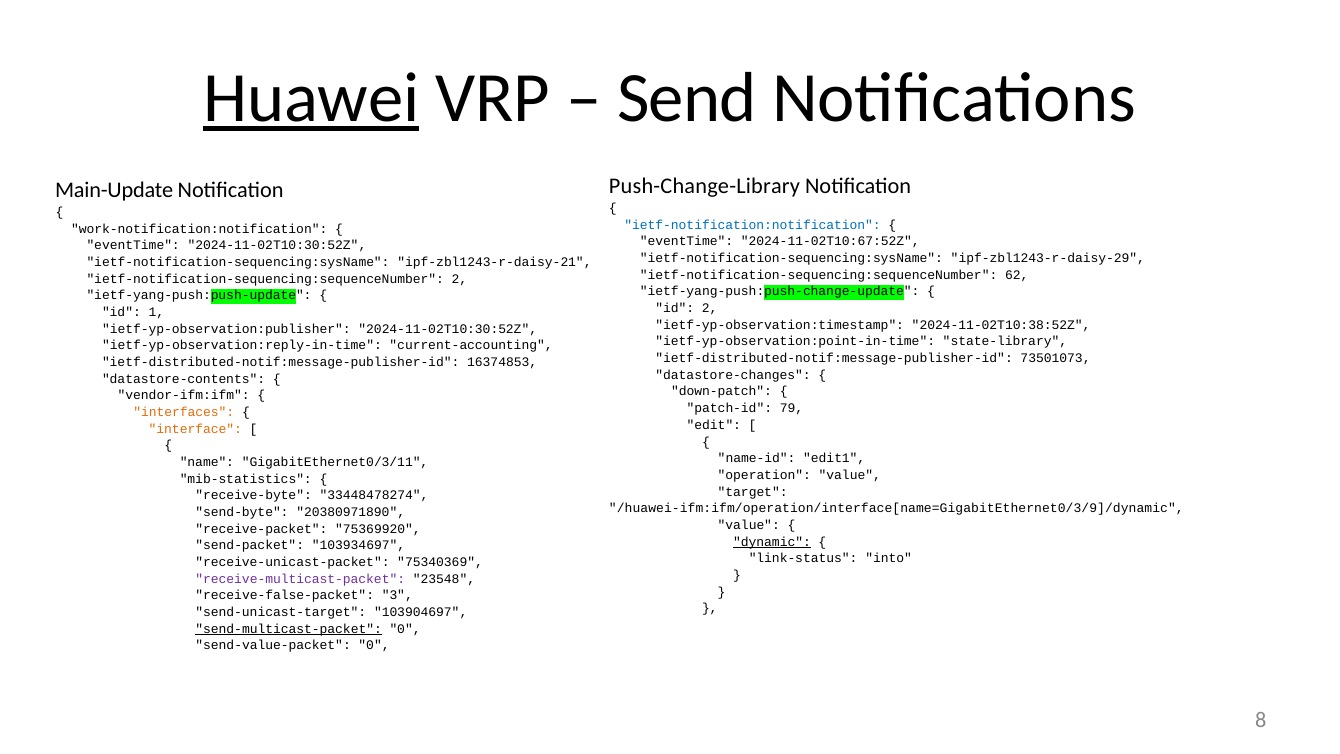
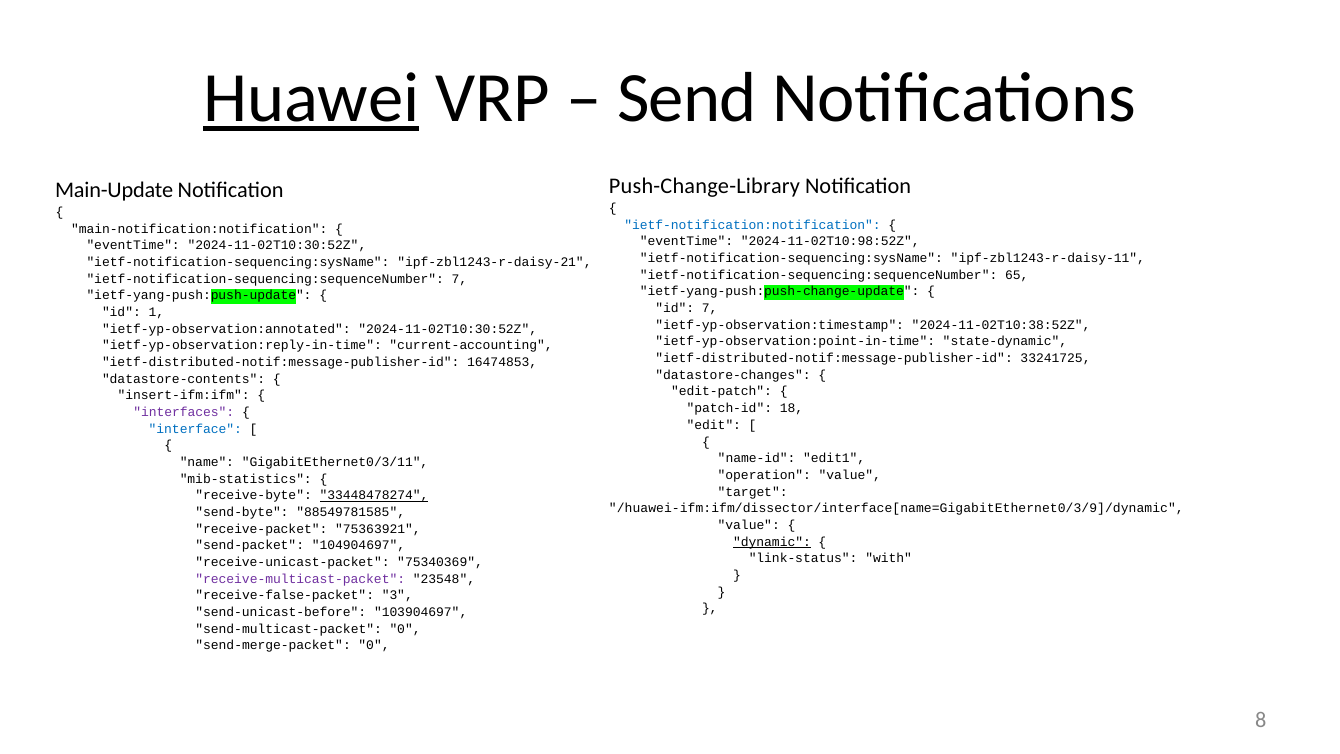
work-notification:notification: work-notification:notification -> main-notification:notification (199, 229)
2024-11-02T10:67:52Z: 2024-11-02T10:67:52Z -> 2024-11-02T10:98:52Z (830, 242)
ipf-zbl1243-r-daisy-29: ipf-zbl1243-r-daisy-29 -> ipf-zbl1243-r-daisy-11 (1048, 258)
62: 62 -> 65 (1017, 275)
ietf-notification-sequencing:sequenceNumber 2: 2 -> 7 (459, 279)
id 2: 2 -> 7 (710, 308)
ietf-yp-observation:publisher: ietf-yp-observation:publisher -> ietf-yp-observation:annotated (226, 329)
state-library: state-library -> state-dynamic (1005, 342)
73501073: 73501073 -> 33241725 (1056, 358)
16374853: 16374853 -> 16474853 (502, 362)
down-patch: down-patch -> edit-patch (722, 392)
vendor-ifm:ifm: vendor-ifm:ifm -> insert-ifm:ifm (184, 395)
79: 79 -> 18 (791, 408)
interfaces colour: orange -> purple (184, 412)
interface colour: orange -> blue (195, 429)
33448478274 underline: none -> present (374, 495)
/huawei-ifm:ifm/operation/interface[name=GigabitEthernet0/3/9]/dynamic: /huawei-ifm:ifm/operation/interface[name=GigabitEthernet0/3/9]/dynamic -> /huawei-ifm:ifm/dissector/interface[name=GigabitEthernet0/3/9]/dynamic (896, 508)
20380971890: 20380971890 -> 88549781585 (351, 512)
75369920: 75369920 -> 75363921 (378, 529)
103934697: 103934697 -> 104904697 (359, 545)
into: into -> with (889, 558)
send-unicast-target: send-unicast-target -> send-unicast-before (281, 612)
send-multicast-packet underline: present -> none (289, 629)
send-value-packet: send-value-packet -> send-merge-packet (273, 645)
